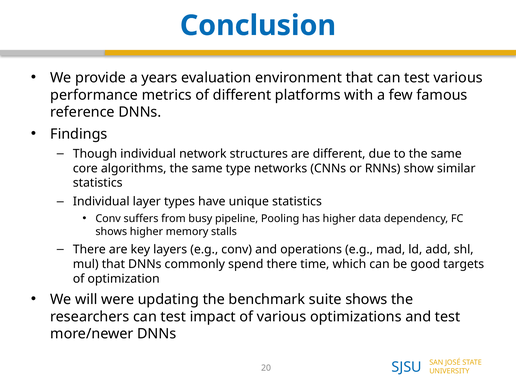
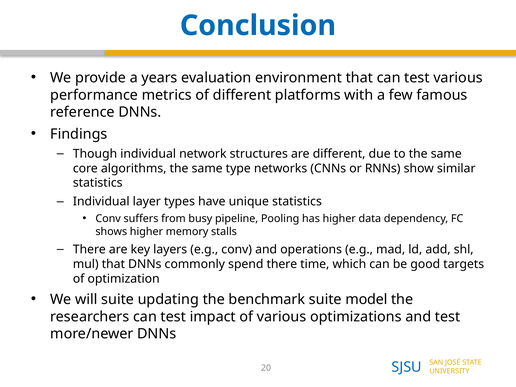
will were: were -> suite (118, 299)
suite shows: shows -> model (366, 299)
